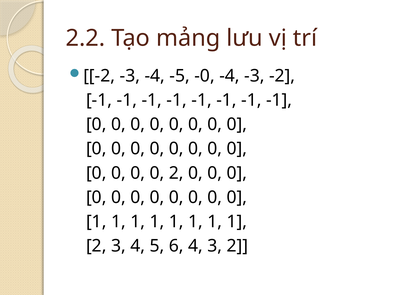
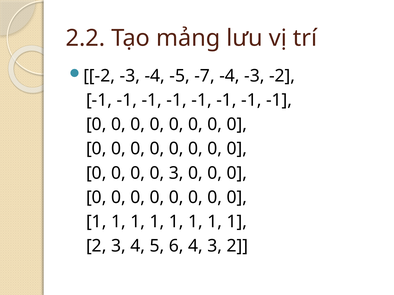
-0: -0 -> -7 (205, 76)
0 2: 2 -> 3 (176, 173)
